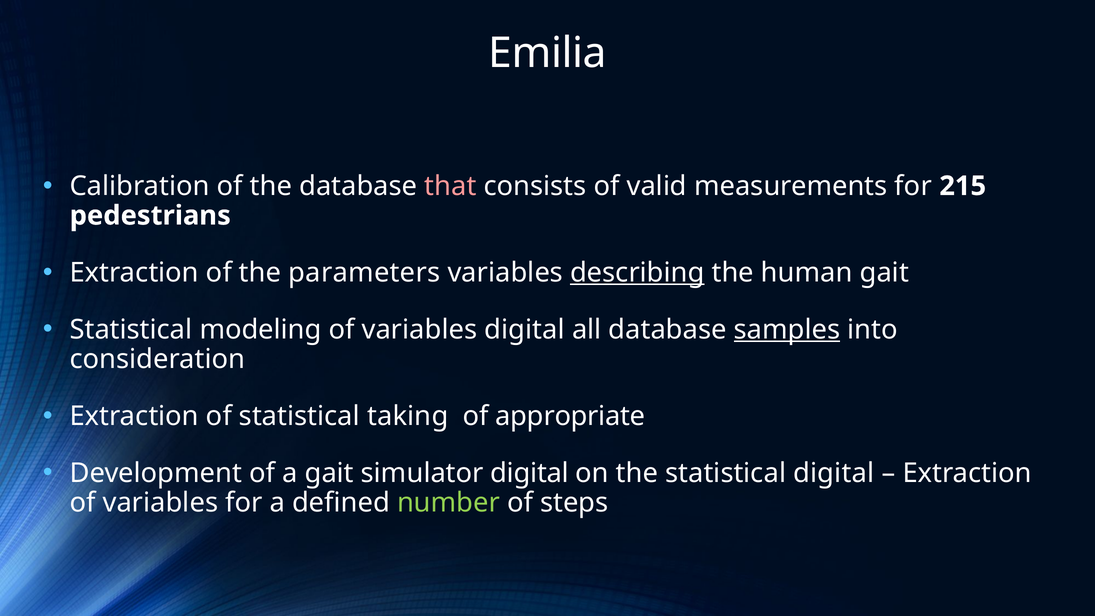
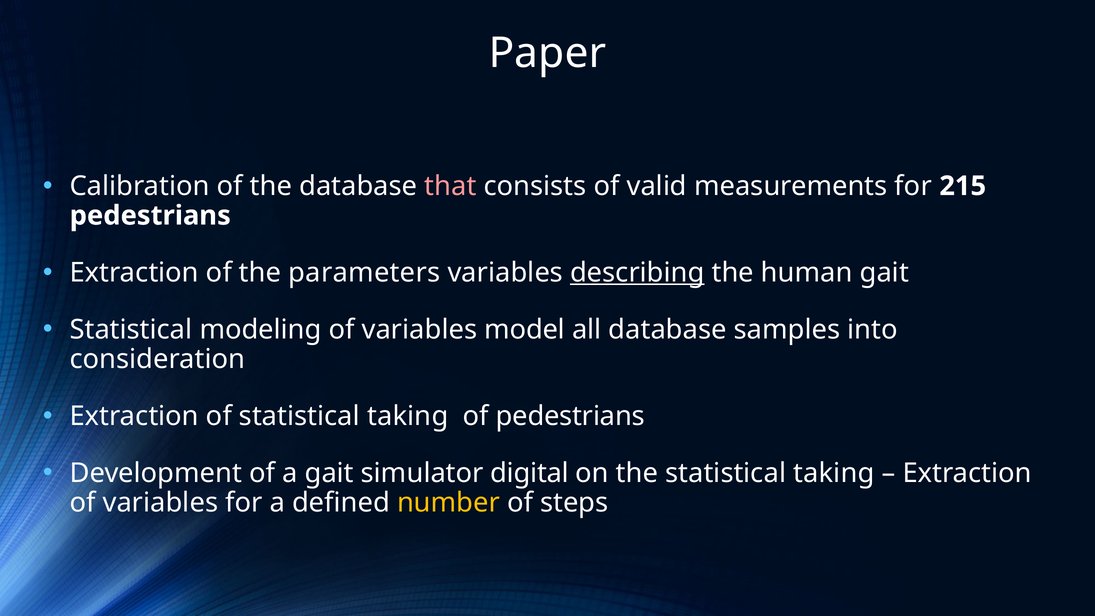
Emilia: Emilia -> Paper (547, 53)
variables digital: digital -> model (525, 329)
samples underline: present -> none (787, 329)
of appropriate: appropriate -> pedestrians (570, 416)
the statistical digital: digital -> taking (834, 473)
number colour: light green -> yellow (448, 503)
